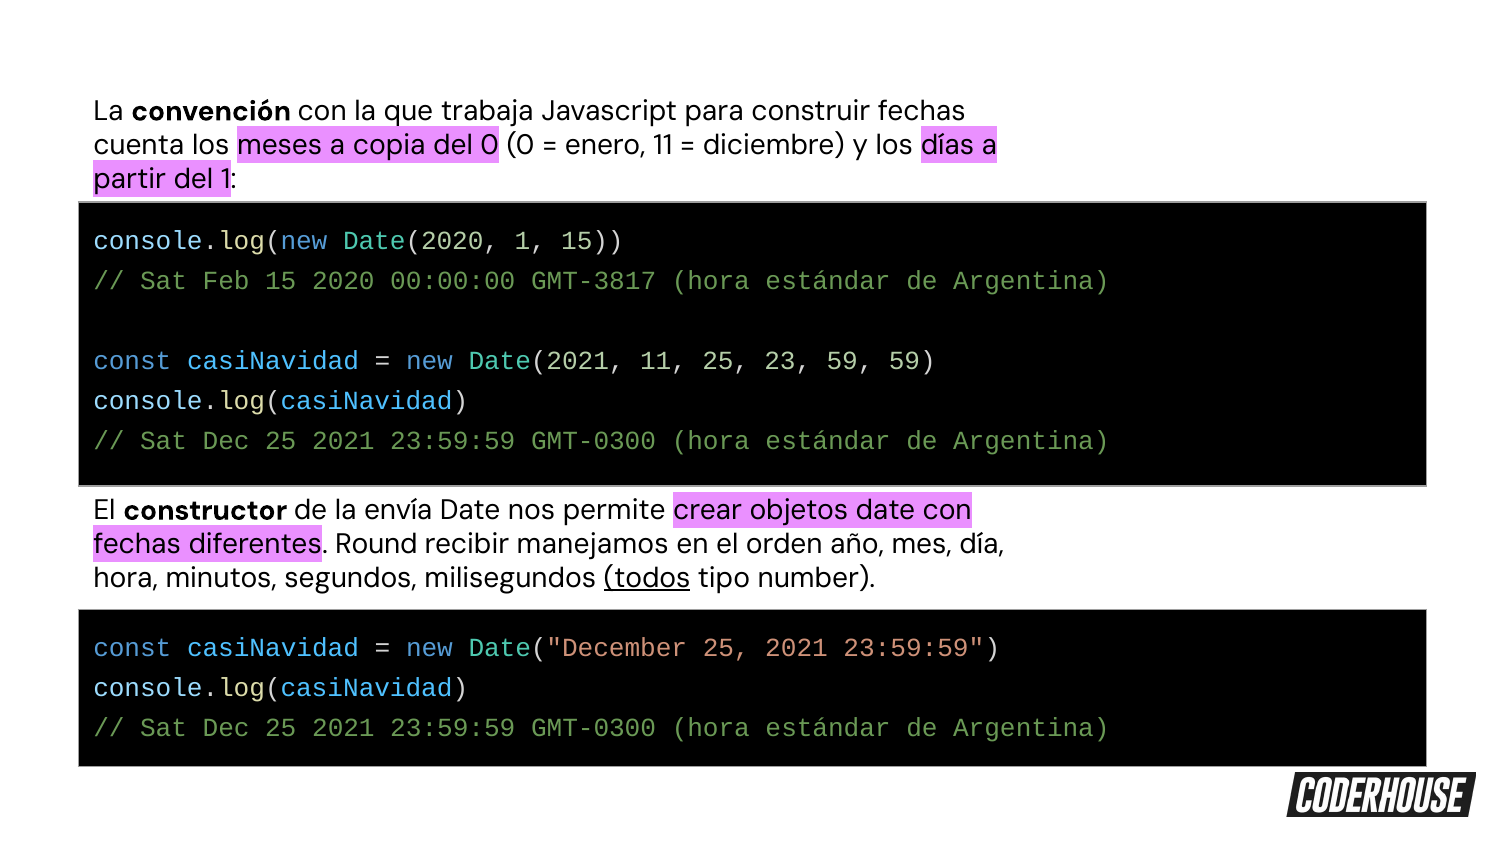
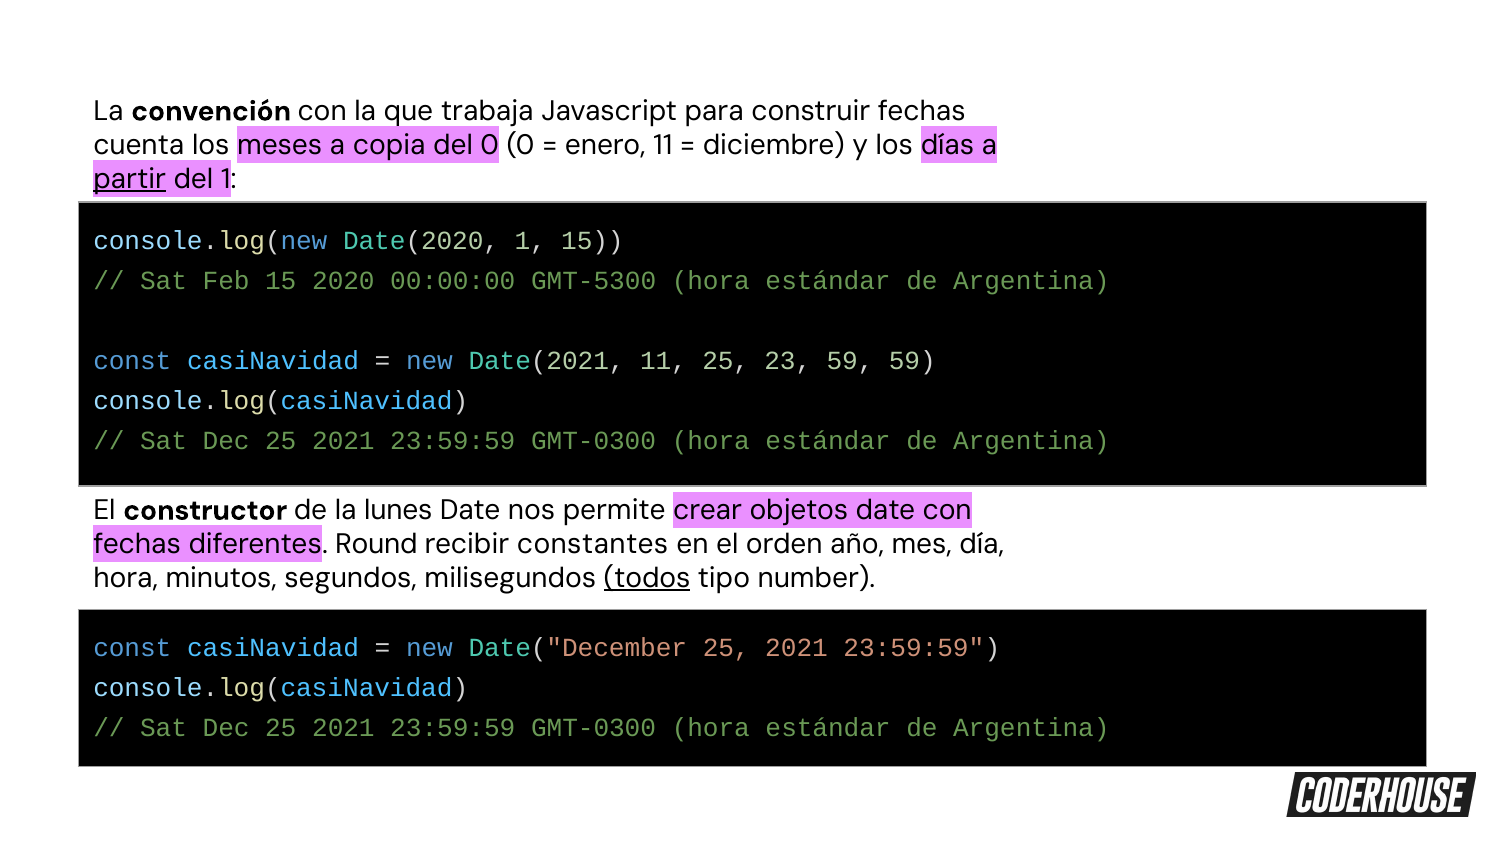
partir underline: none -> present (130, 179)
GMT-3817: GMT-3817 -> GMT-5300 (594, 280)
envía: envía -> lunes (398, 510)
manejamos: manejamos -> constantes (593, 544)
